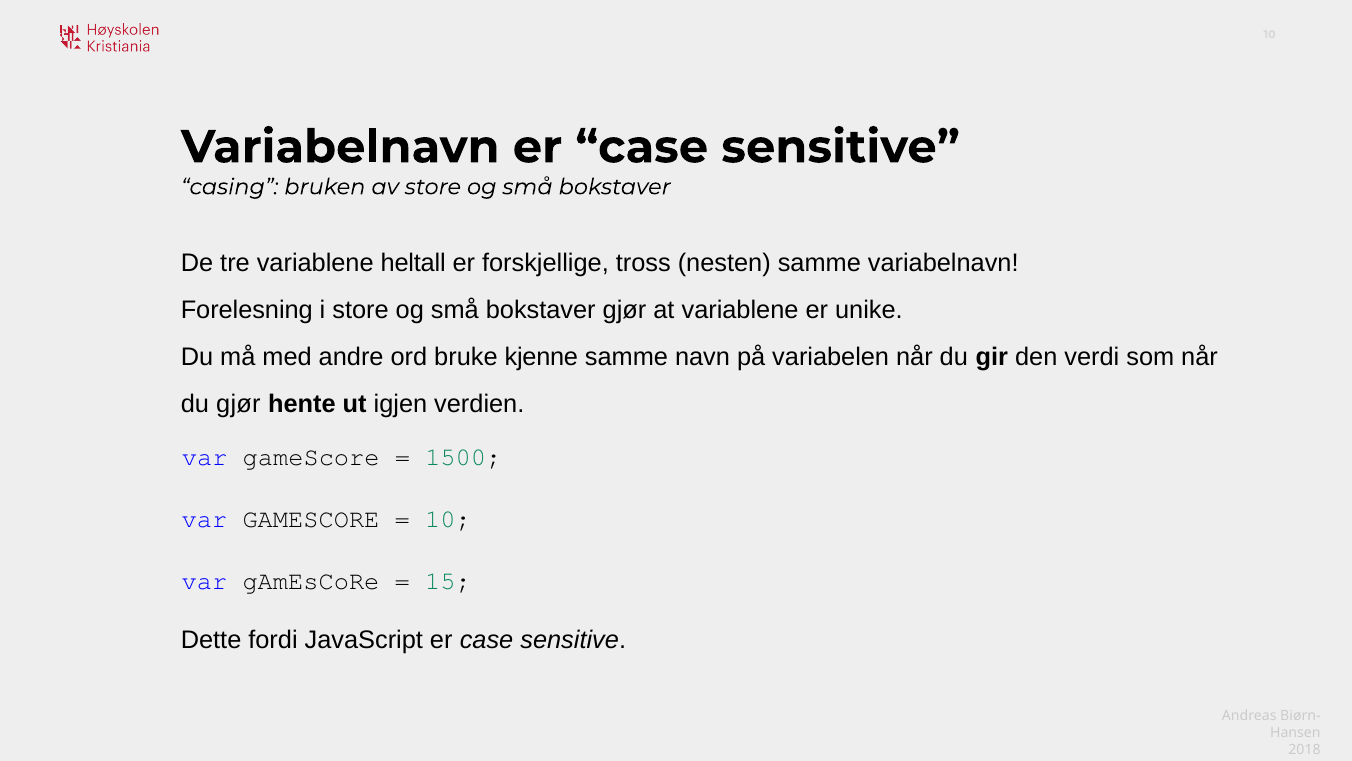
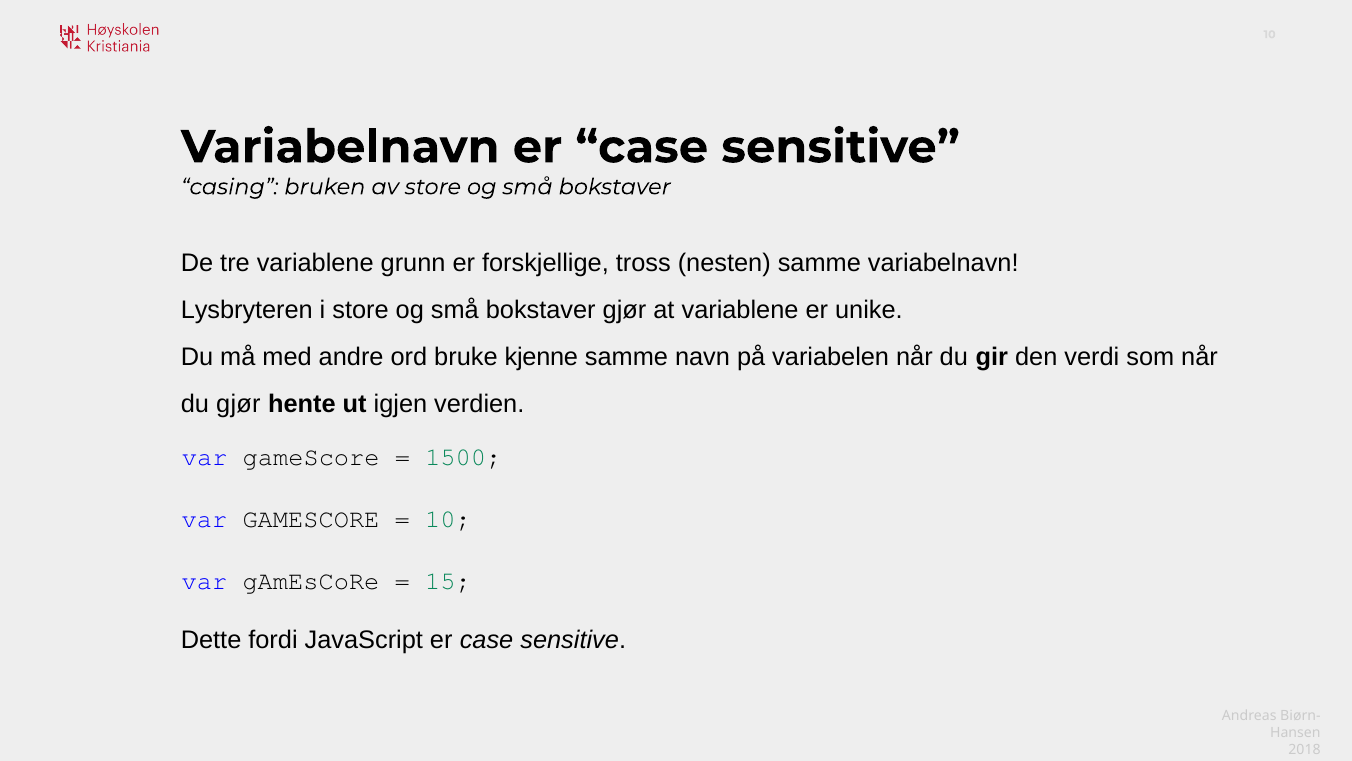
heltall: heltall -> grunn (413, 263)
Forelesning: Forelesning -> Lysbryteren (247, 310)
